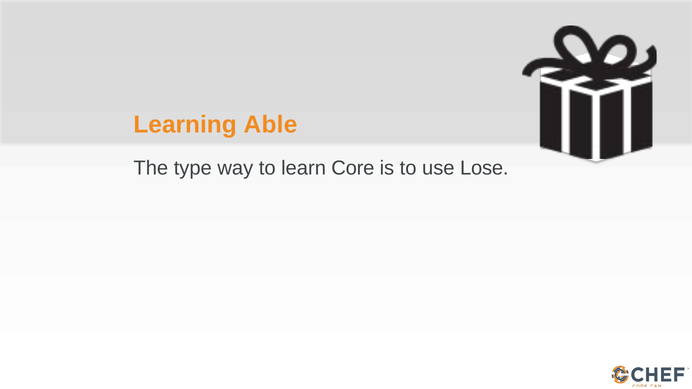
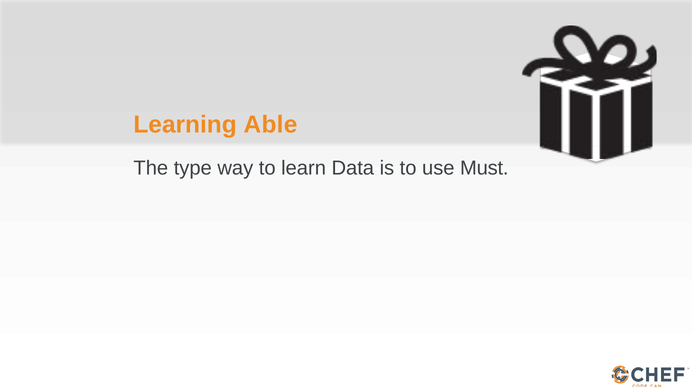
Core: Core -> Data (353, 168)
Lose: Lose -> Must (484, 168)
